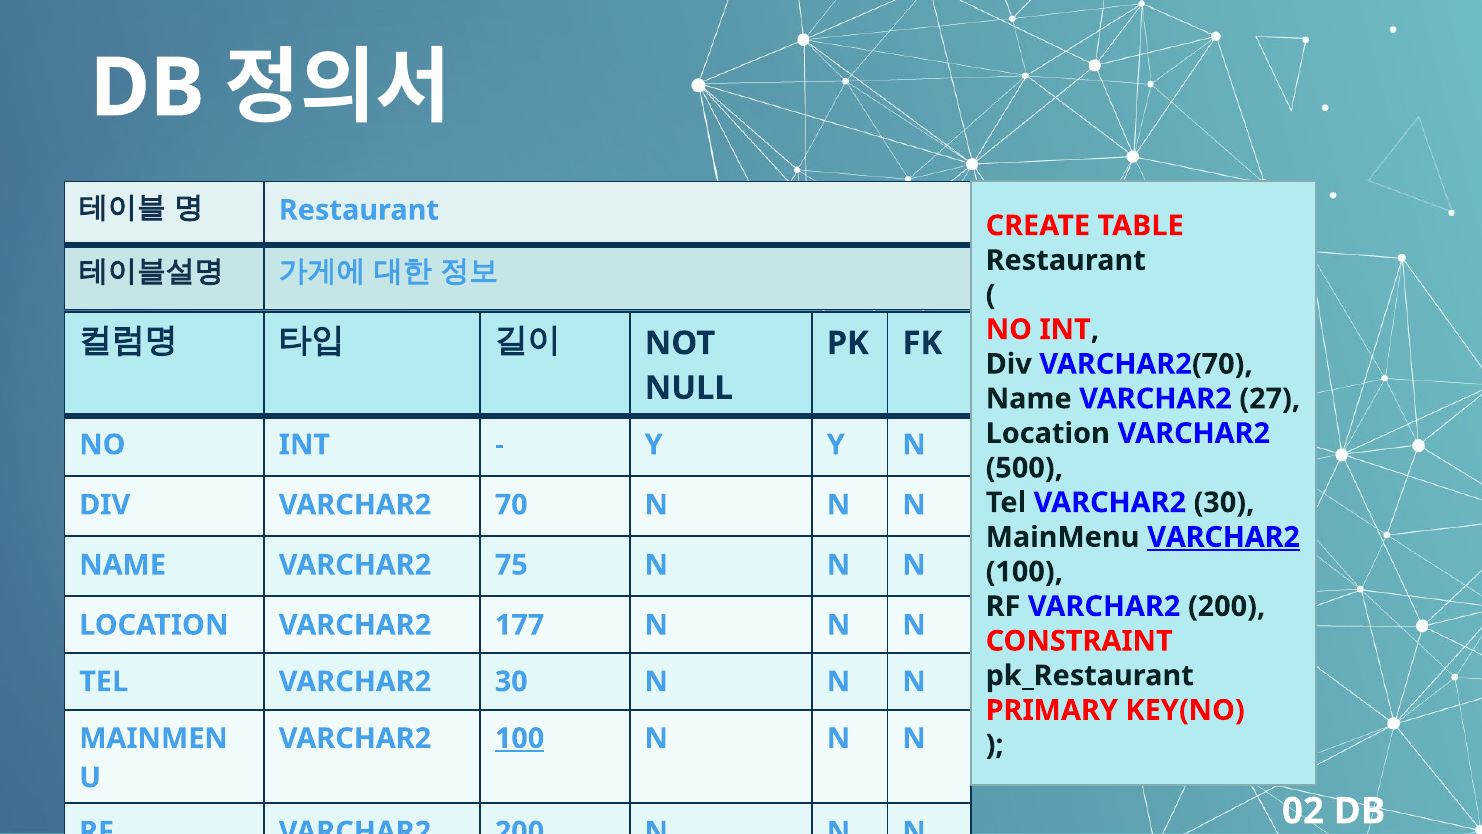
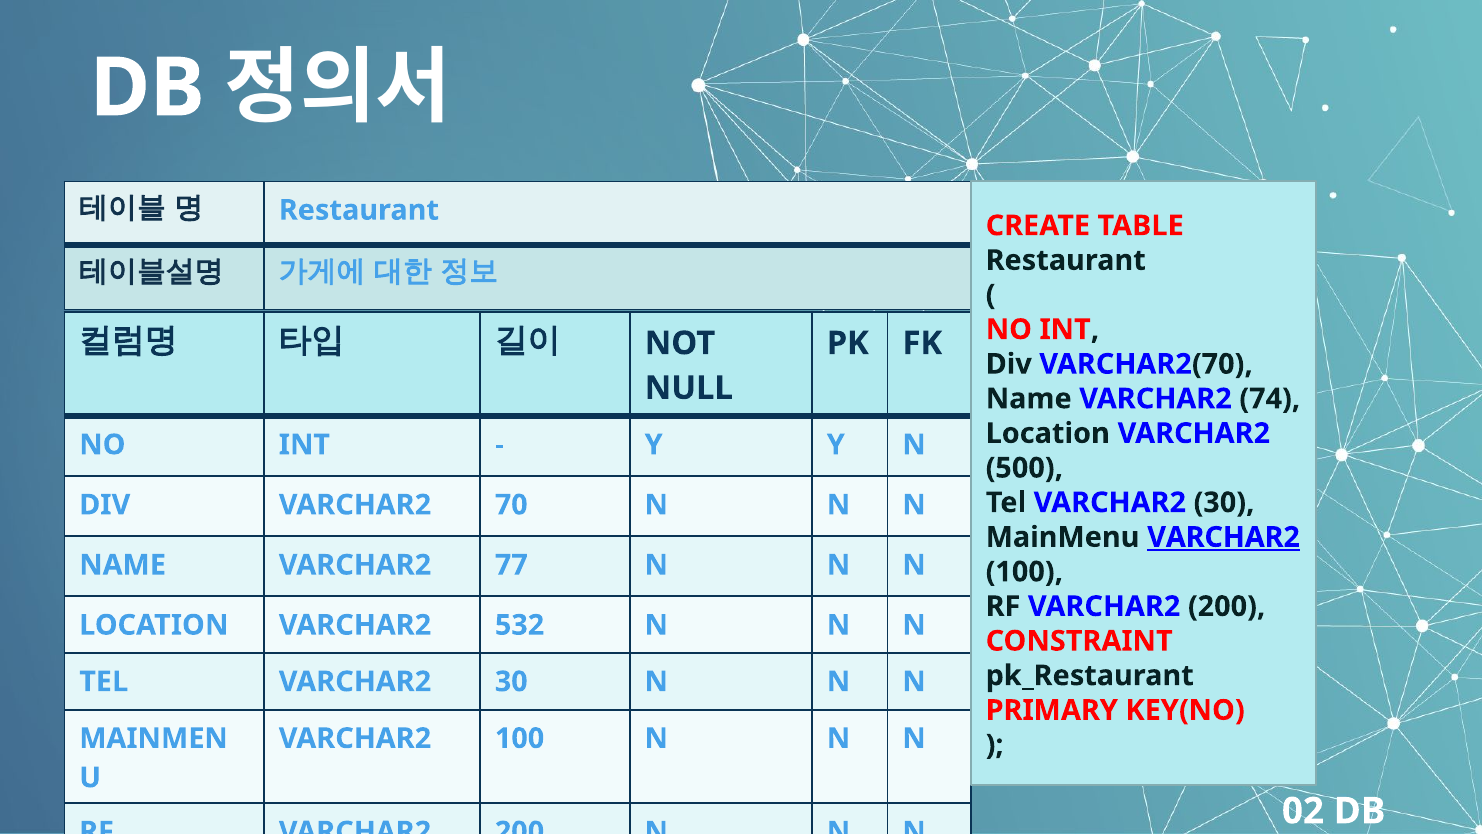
27: 27 -> 74 (1270, 399)
75: 75 -> 77 (511, 565)
177: 177 -> 532 (520, 625)
100 underline: present -> none (520, 738)
